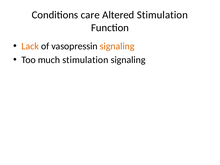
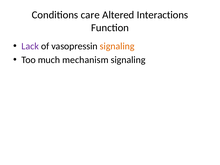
Altered Stimulation: Stimulation -> Interactions (162, 15)
Lack colour: orange -> purple (30, 46)
much stimulation: stimulation -> mechanism (85, 60)
